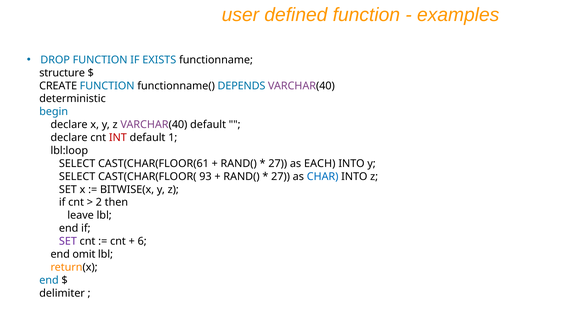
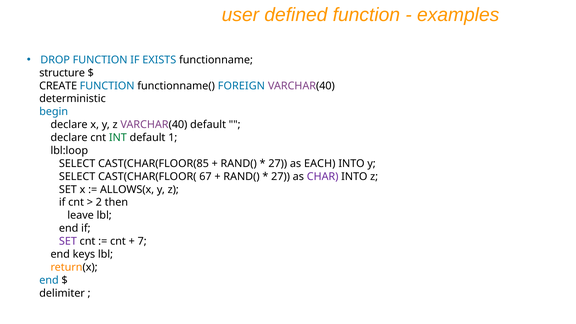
DEPENDS: DEPENDS -> FOREIGN (241, 86)
INT colour: red -> green (118, 138)
CAST(CHAR(FLOOR(61: CAST(CHAR(FLOOR(61 -> CAST(CHAR(FLOOR(85 (153, 164)
93: 93 -> 67 (205, 176)
CHAR colour: blue -> purple (323, 176)
BITWISE(x: BITWISE(x -> ALLOWS(x (127, 189)
6: 6 -> 7 (142, 241)
omit: omit -> keys (84, 254)
